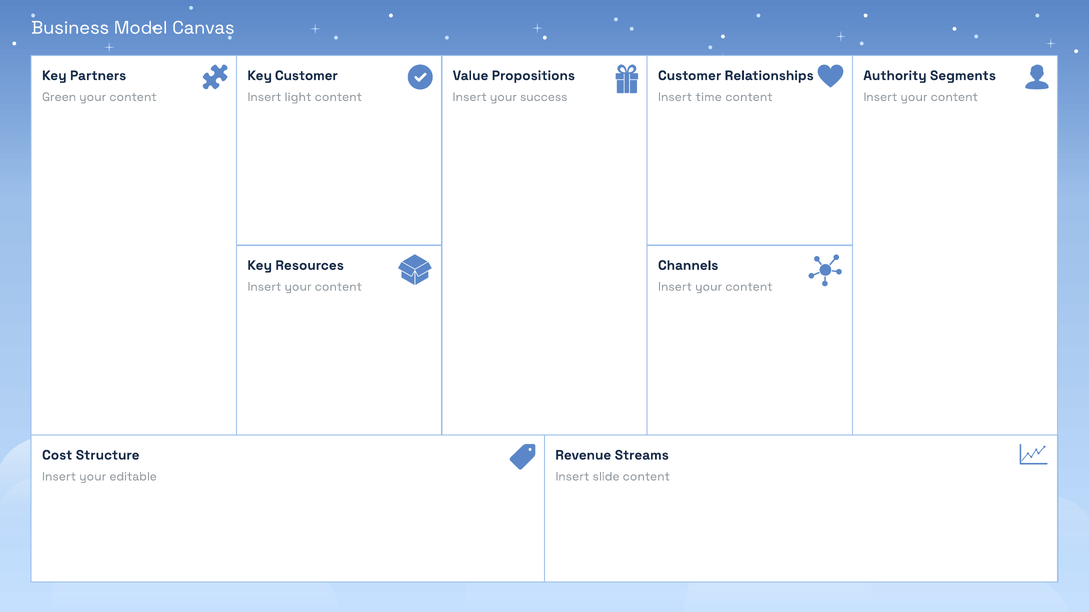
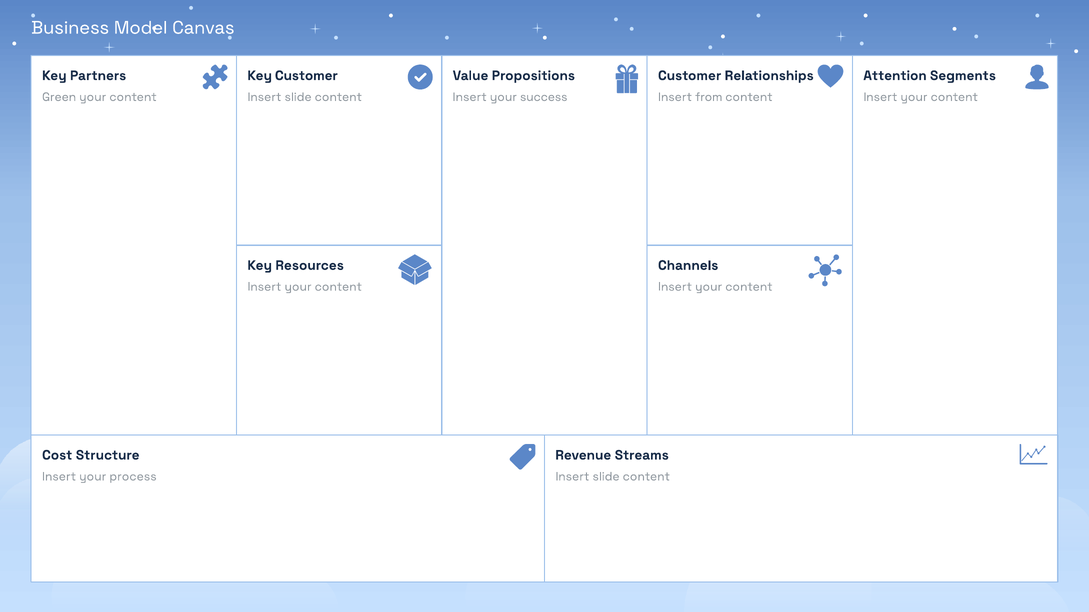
Authority: Authority -> Attention (895, 76)
light: light -> slide (298, 97)
time: time -> from (709, 97)
editable: editable -> process (133, 477)
